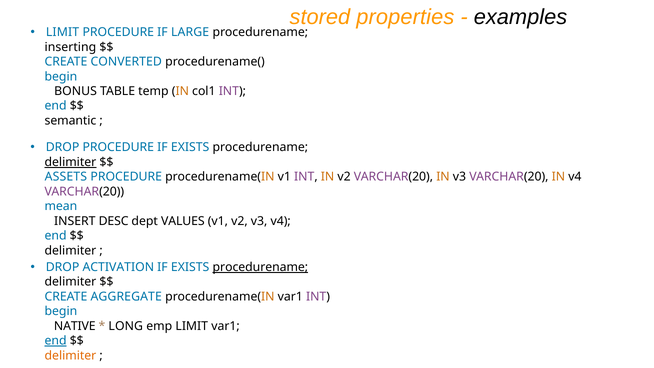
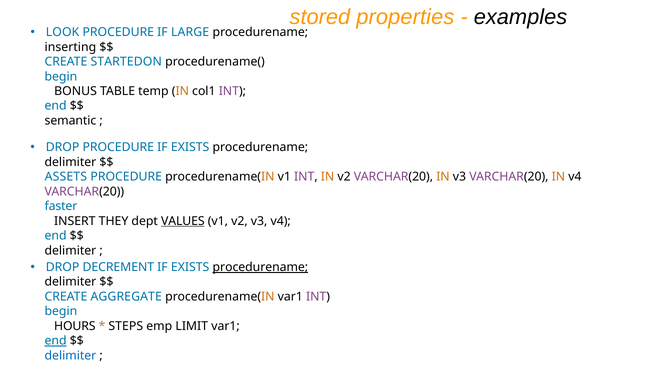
LIMIT: LIMIT -> LOOK (63, 32)
CONVERTED: CONVERTED -> STARTEDON (126, 62)
delimiter underline: present -> none (70, 162)
mean: mean -> faster (61, 206)
DESC: DESC -> THEY (114, 221)
VALUES underline: none -> present (183, 221)
ACTIVATION: ACTIVATION -> DECREMENT (118, 267)
NATIVE: NATIVE -> HOURS (75, 326)
LONG: LONG -> STEPS (126, 326)
delimiter colour: orange -> blue (70, 355)
